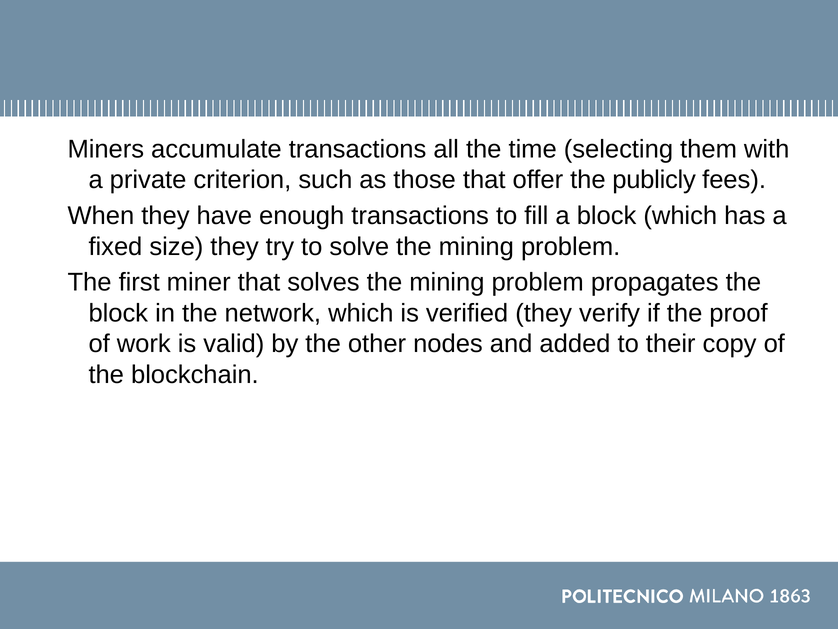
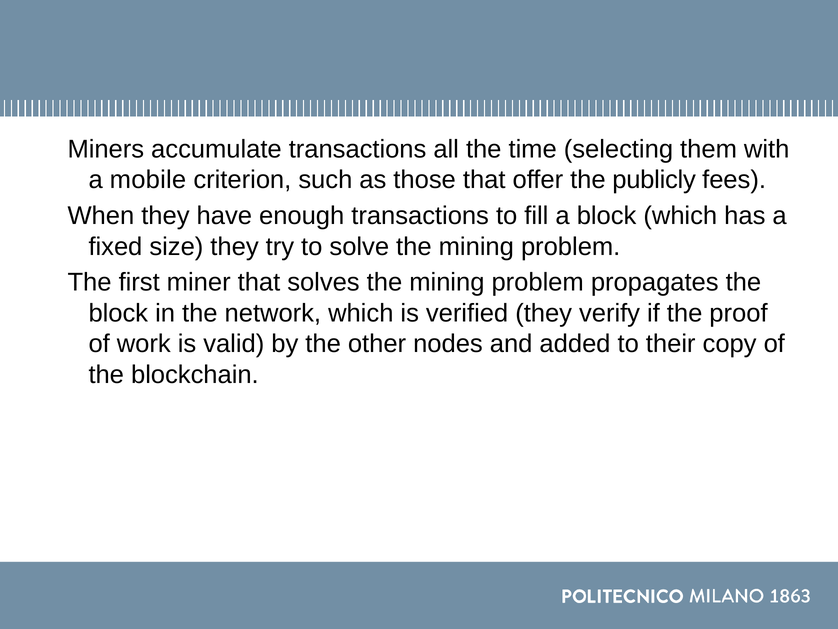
private: private -> mobile (148, 180)
